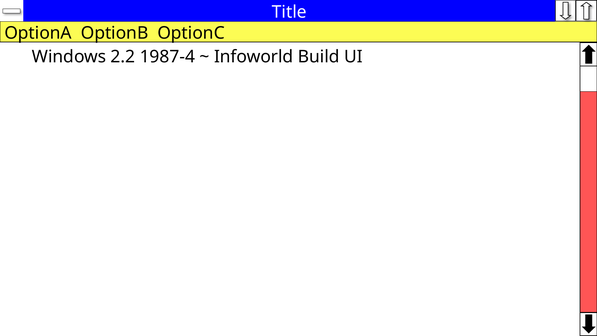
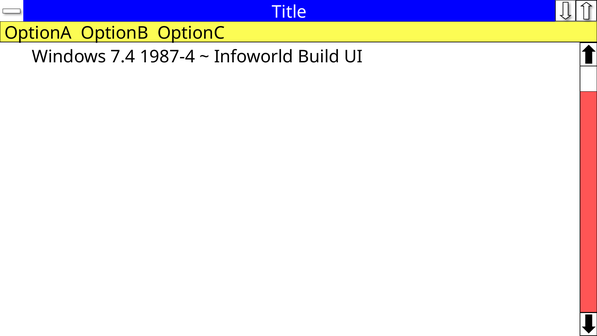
2.2: 2.2 -> 7.4 (123, 57)
